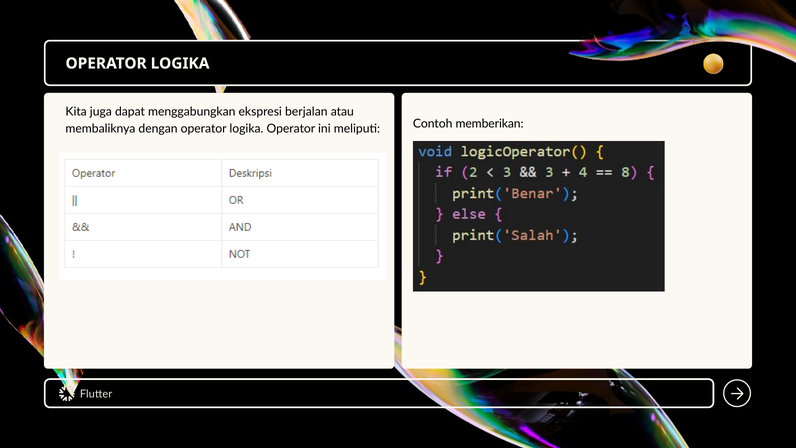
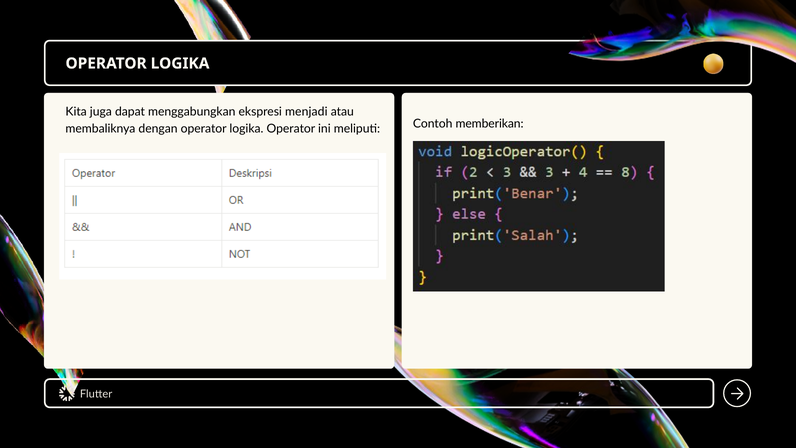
berjalan: berjalan -> menjadi (306, 112)
